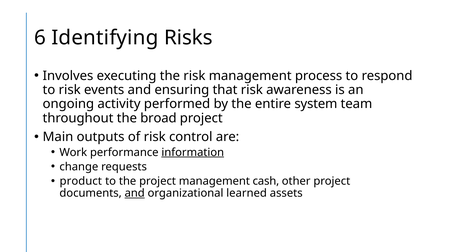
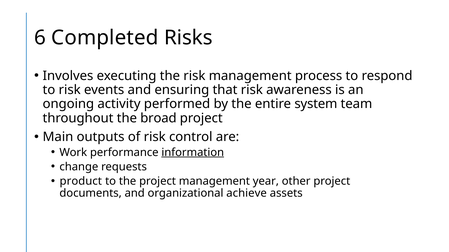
Identifying: Identifying -> Completed (105, 38)
cash: cash -> year (266, 182)
and underline: present -> none (135, 194)
learned: learned -> achieve (247, 194)
